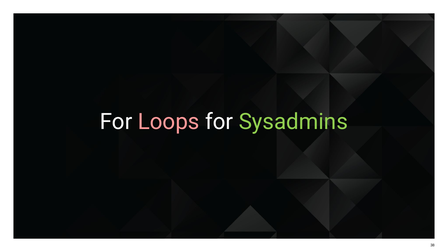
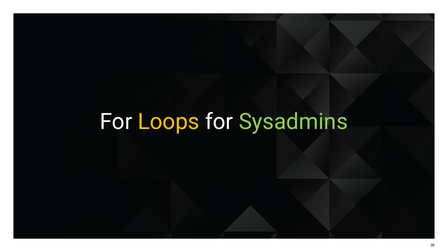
Loops colour: pink -> yellow (169, 122)
